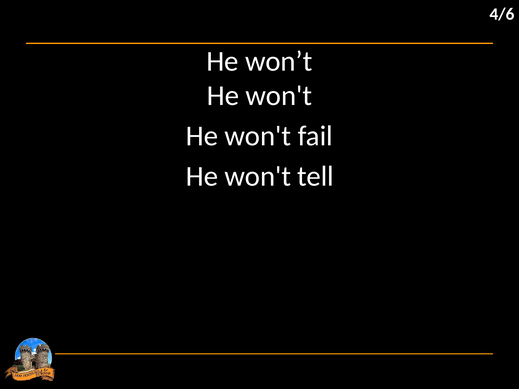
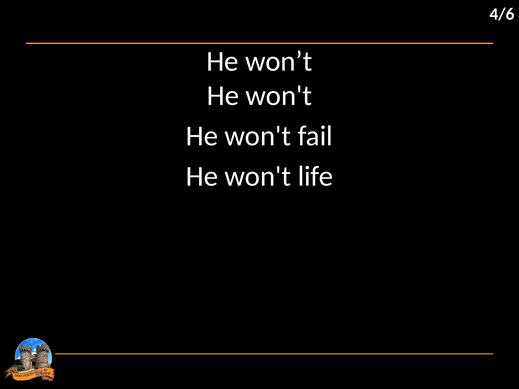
tell: tell -> life (315, 177)
